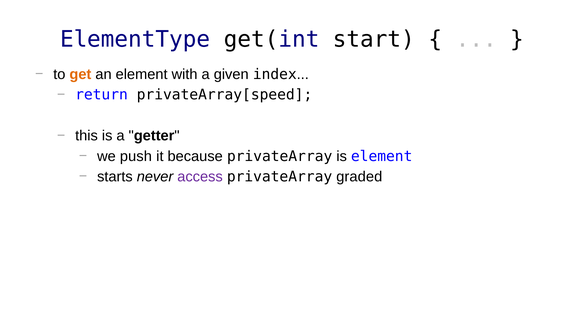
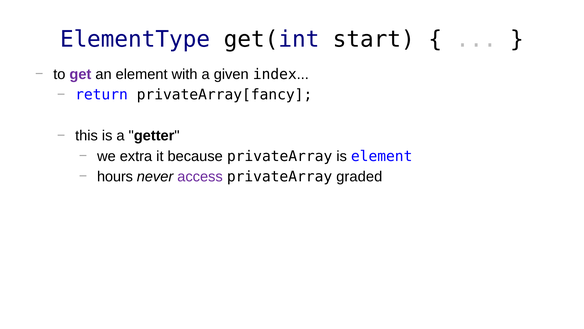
get colour: orange -> purple (80, 74)
privateArray[speed: privateArray[speed -> privateArray[fancy (225, 95)
push: push -> extra (136, 156)
starts: starts -> hours (115, 176)
